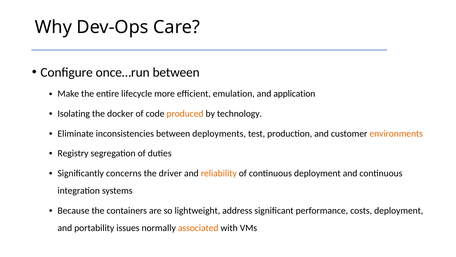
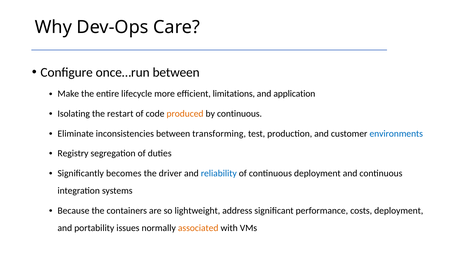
emulation: emulation -> limitations (234, 94)
docker: docker -> restart (120, 113)
by technology: technology -> continuous (239, 113)
deployments: deployments -> transforming (219, 133)
environments colour: orange -> blue (396, 133)
concerns: concerns -> becomes (124, 173)
reliability colour: orange -> blue (219, 173)
